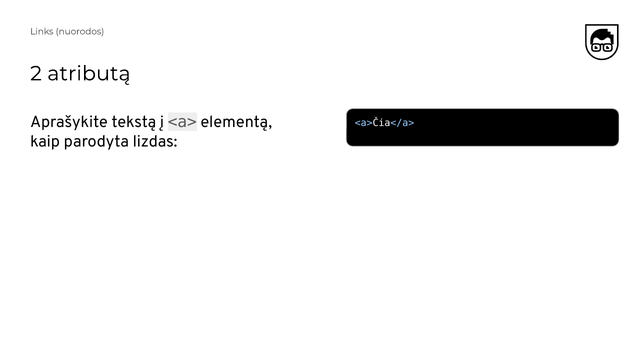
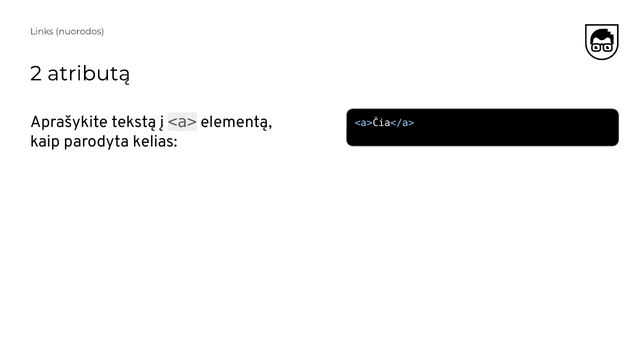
lizdas: lizdas -> kelias (155, 142)
